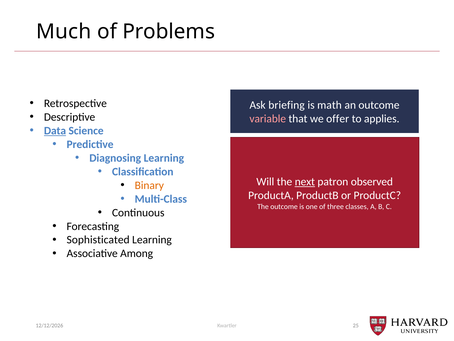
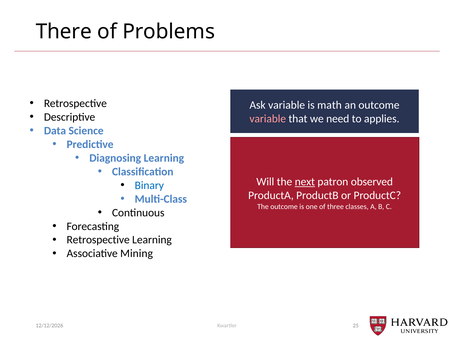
Much: Much -> There (64, 31)
Ask briefing: briefing -> variable (287, 105)
offer: offer -> need (338, 119)
Data underline: present -> none (55, 131)
Binary colour: orange -> blue (149, 185)
Sophisticated: Sophisticated -> Retrospective (98, 240)
Among: Among -> Mining (137, 253)
